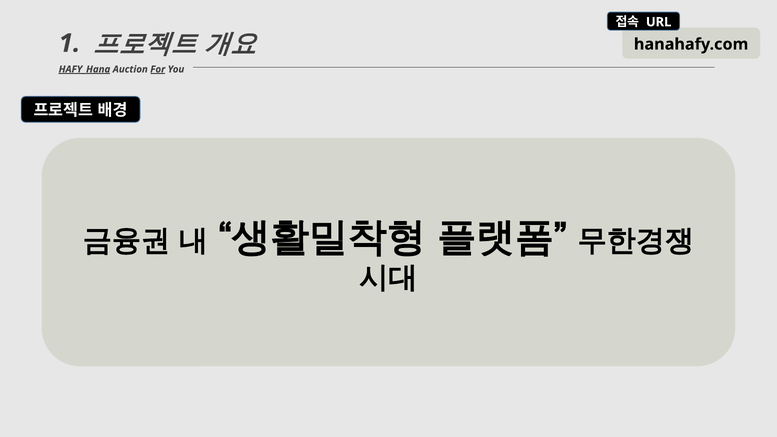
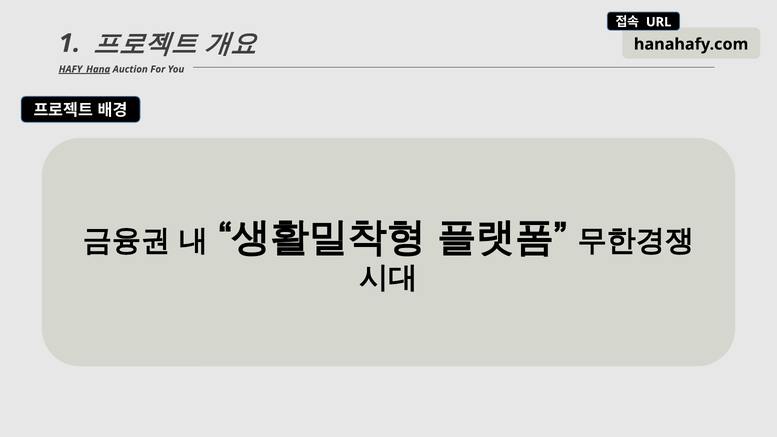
For underline: present -> none (158, 69)
